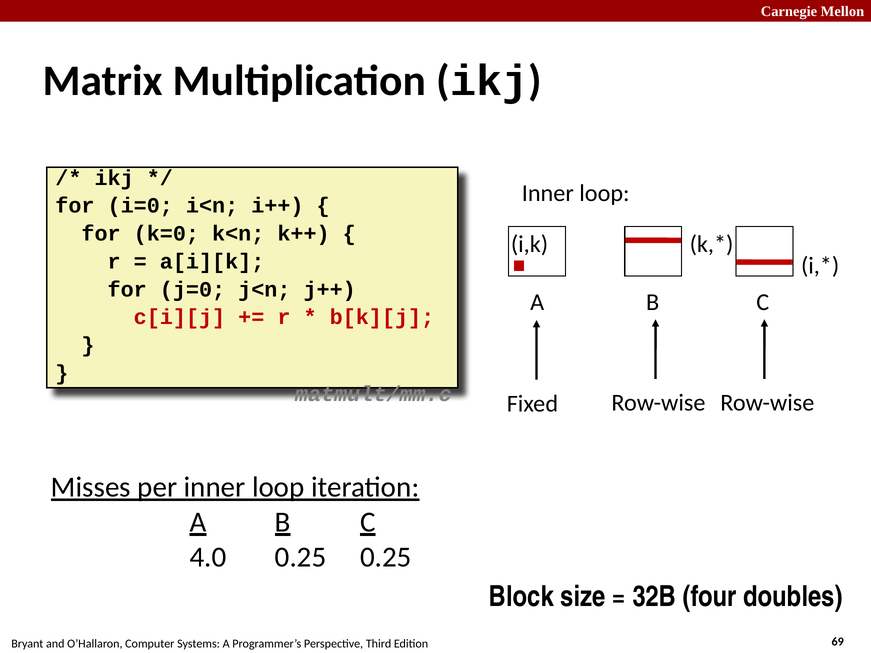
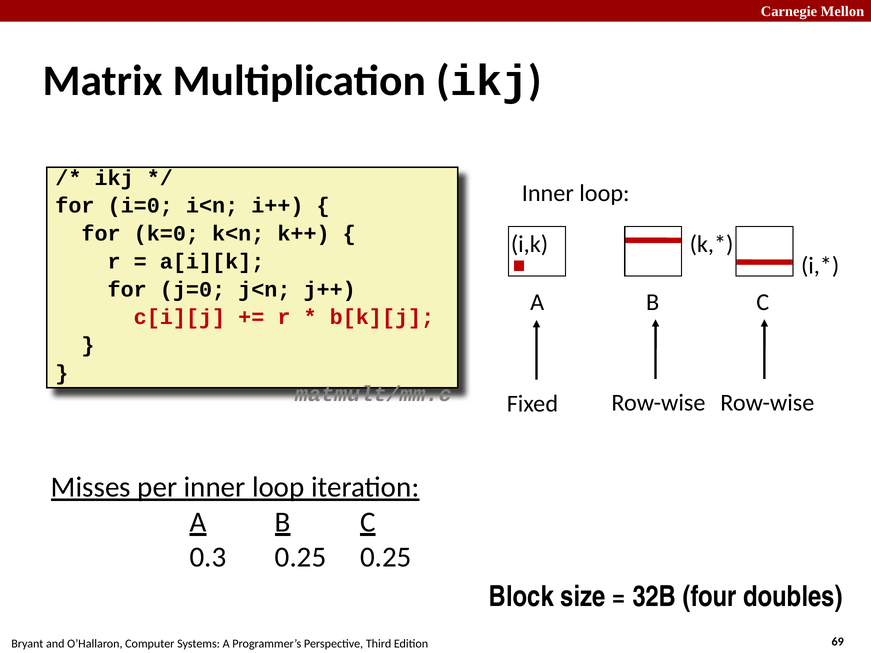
4.0: 4.0 -> 0.3 (208, 557)
